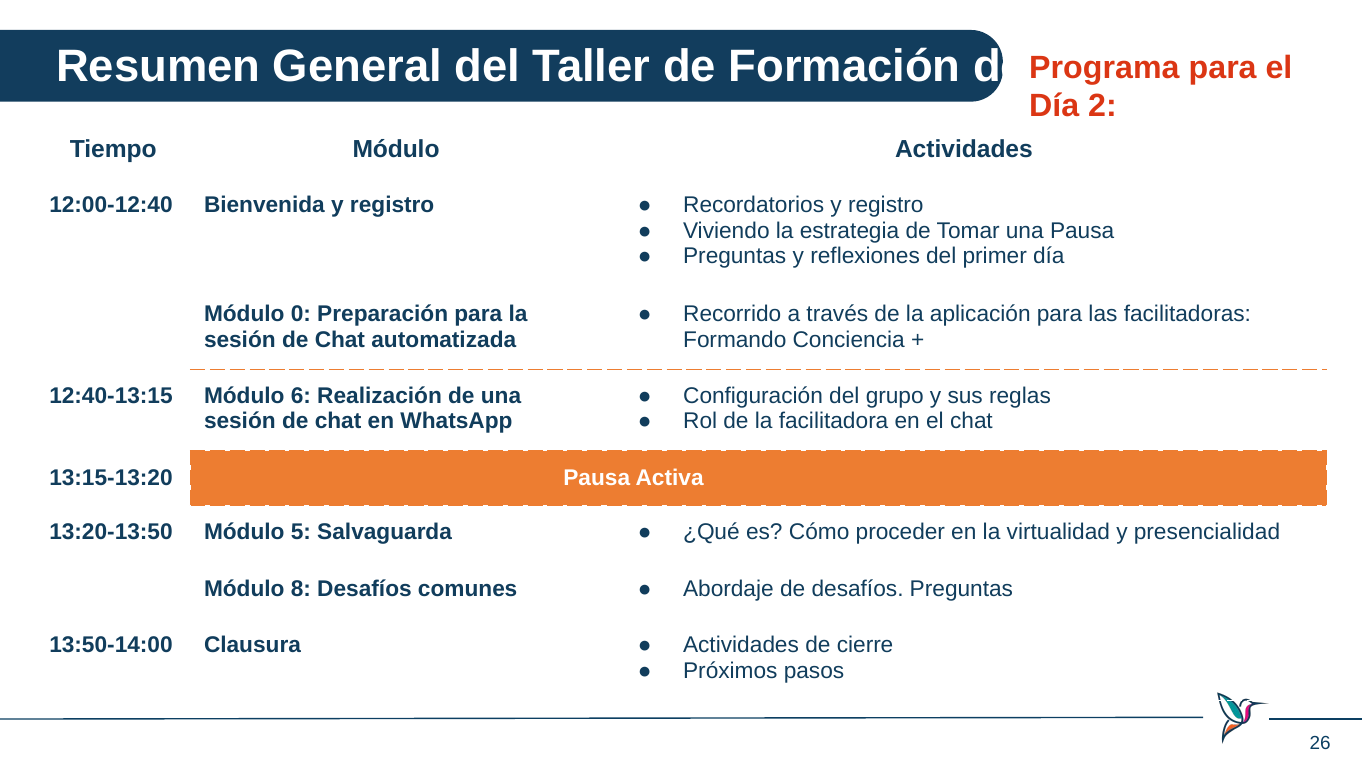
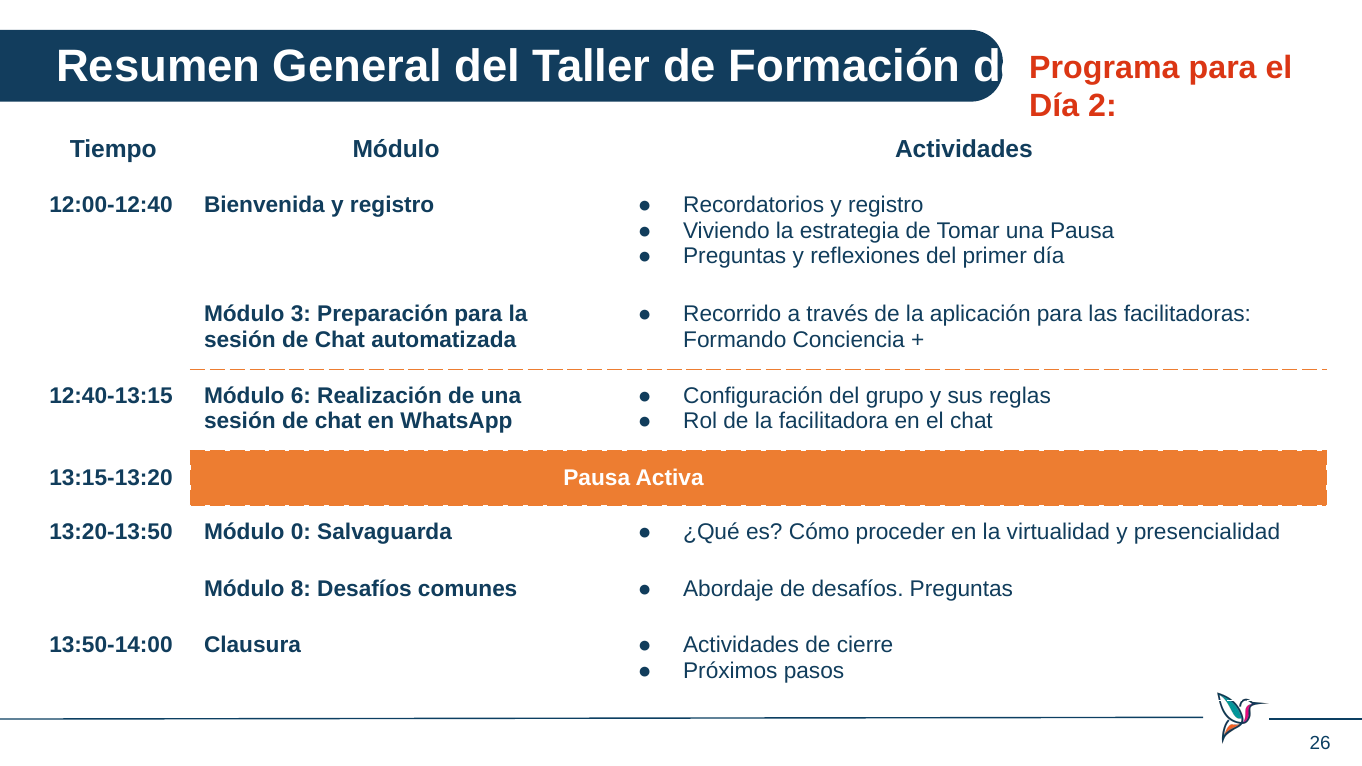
0: 0 -> 3 (301, 314)
5: 5 -> 0 (301, 532)
